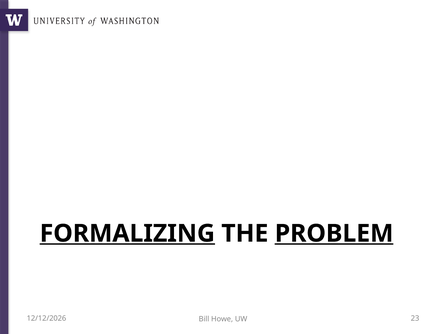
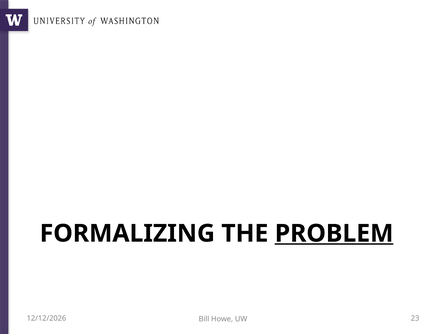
FORMALIZING underline: present -> none (127, 234)
